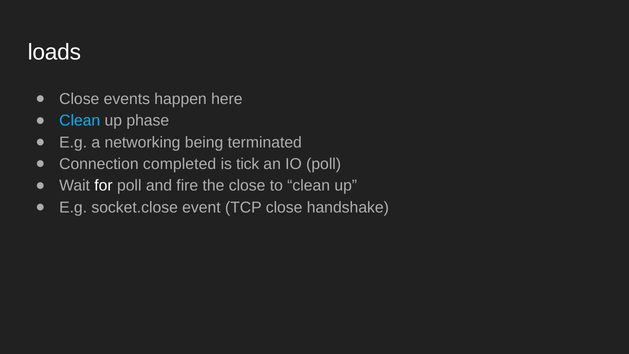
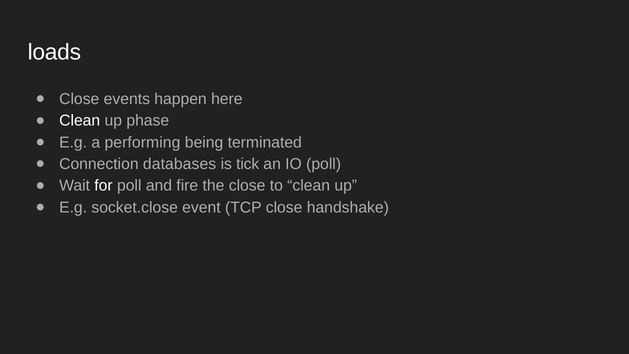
Clean colour: light blue -> white (80, 121)
networking: networking -> performing (142, 142)
completed: completed -> databases (180, 164)
